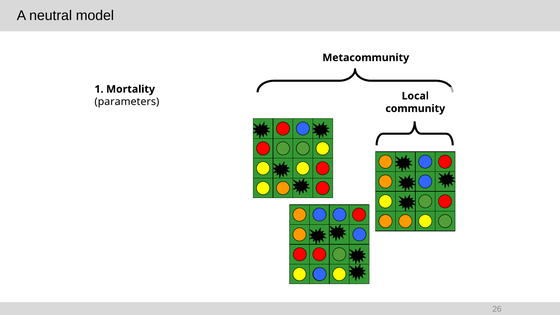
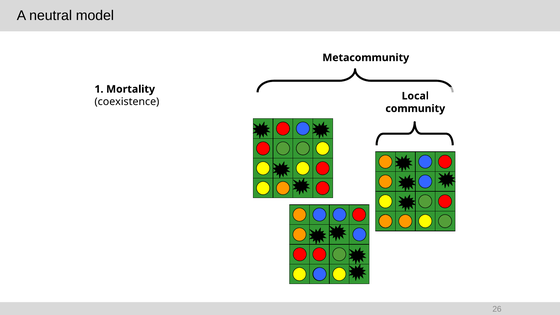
parameters: parameters -> coexistence (127, 102)
